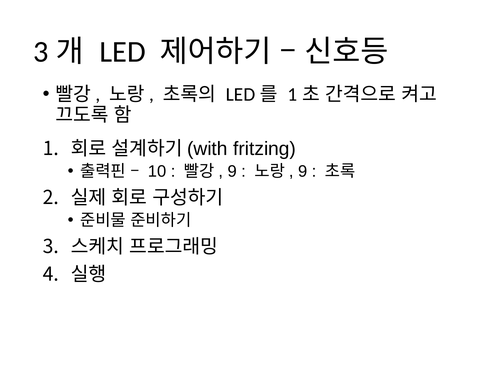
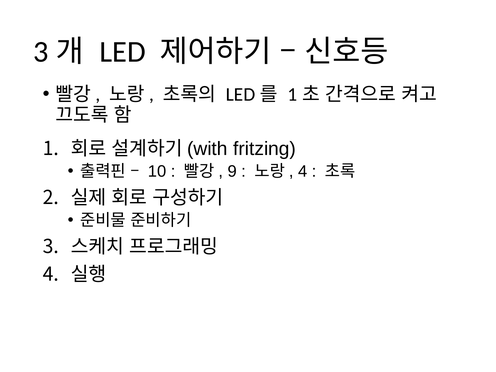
9: 9 -> 4 (303, 172)
